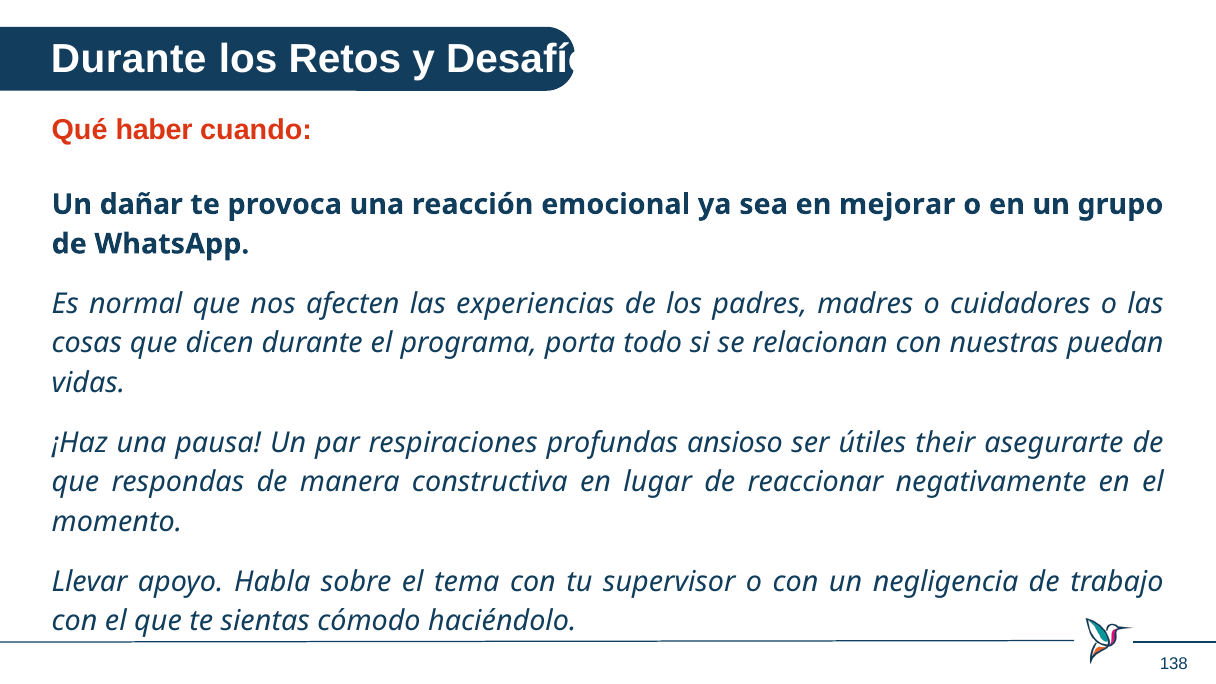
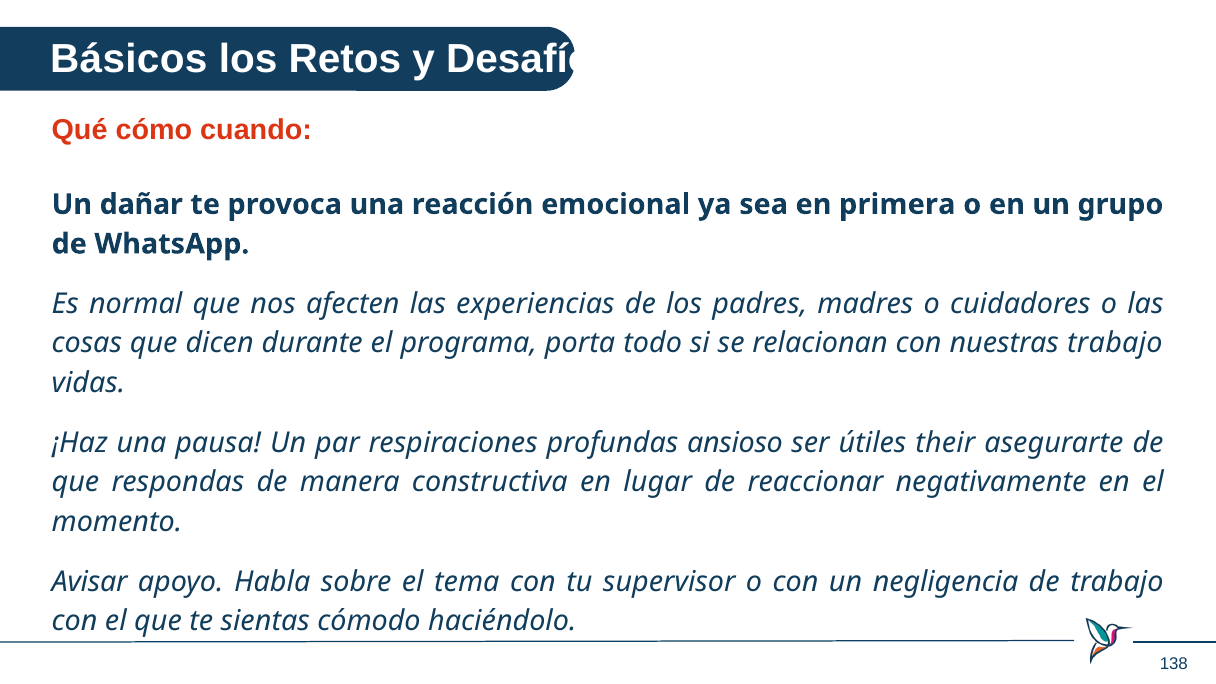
Durante: Durante -> Básicos (129, 59)
haber: haber -> cómo (154, 130)
mejorar: mejorar -> primera (897, 204)
nuestras puedan: puedan -> trabajo (1115, 343)
Llevar: Llevar -> Avisar (90, 582)
